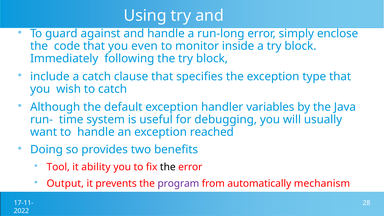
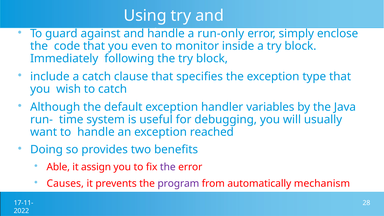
run-long: run-long -> run-only (221, 34)
Tool: Tool -> Able (58, 167)
ability: ability -> assign (96, 167)
the colour: black -> purple (168, 167)
Output: Output -> Causes (65, 184)
